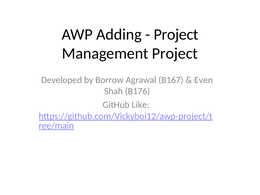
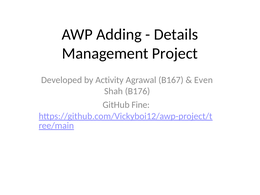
Project: Project -> Details (176, 34)
Borrow: Borrow -> Activity (109, 80)
Like: Like -> Fine (141, 105)
